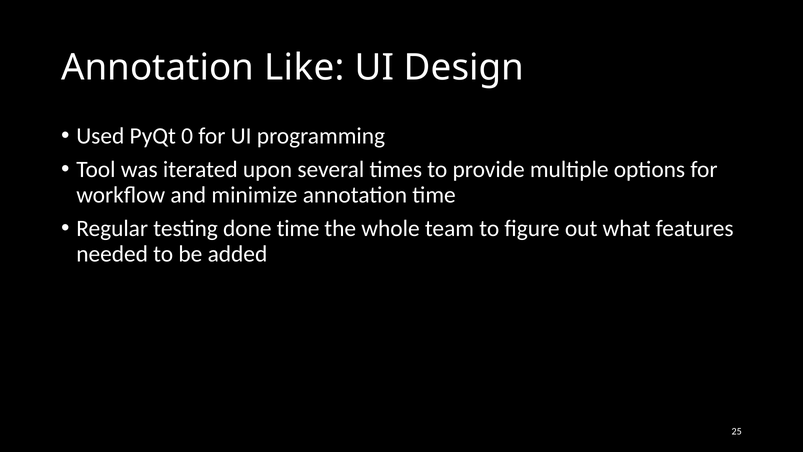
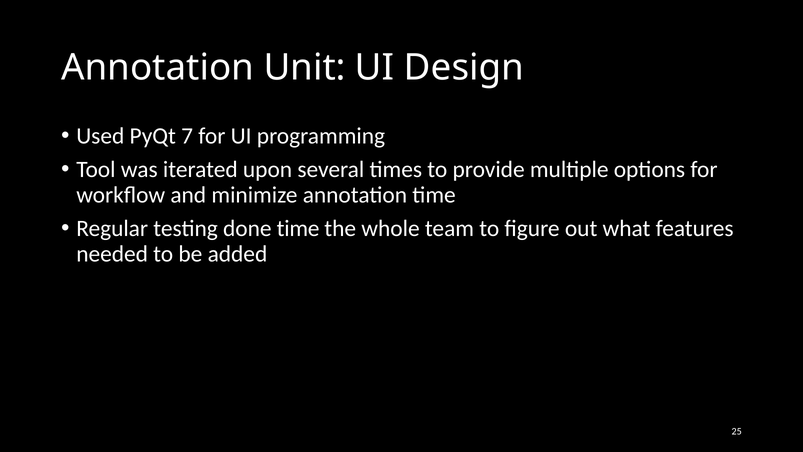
Like: Like -> Unit (305, 67)
0: 0 -> 7 (187, 136)
